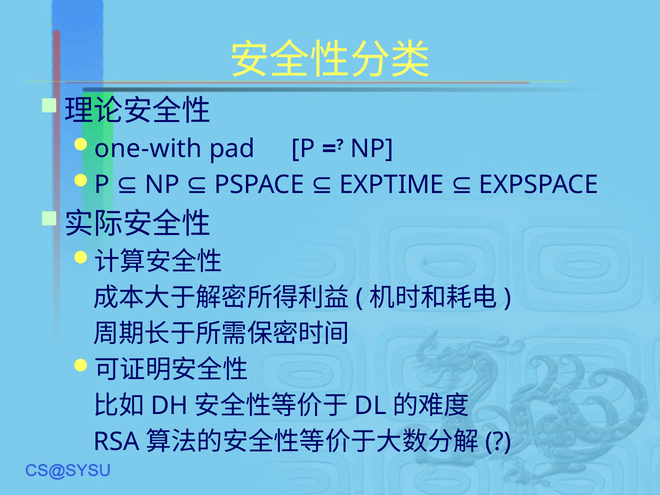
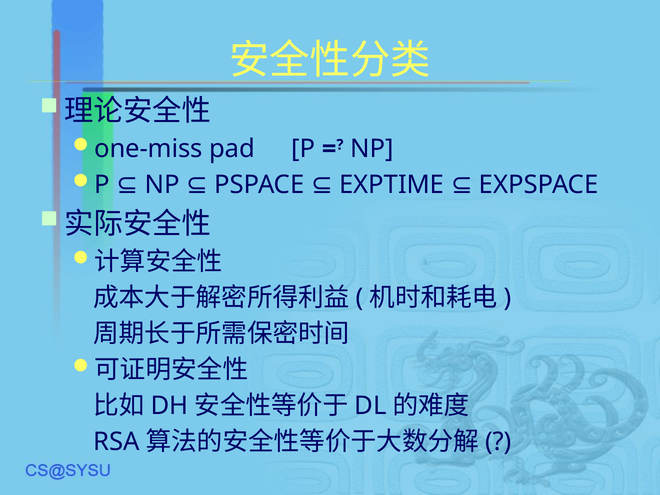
one-with: one-with -> one-miss (149, 149)
